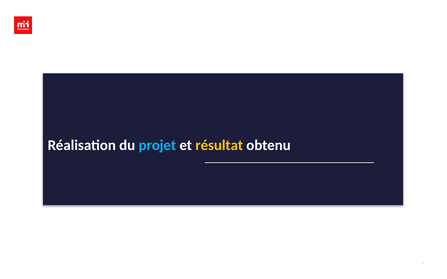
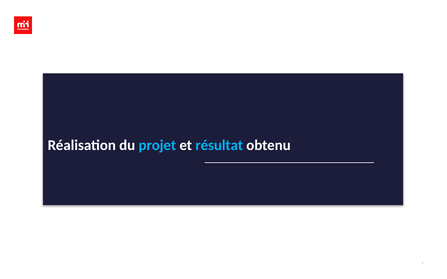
résultat colour: yellow -> light blue (219, 146)
